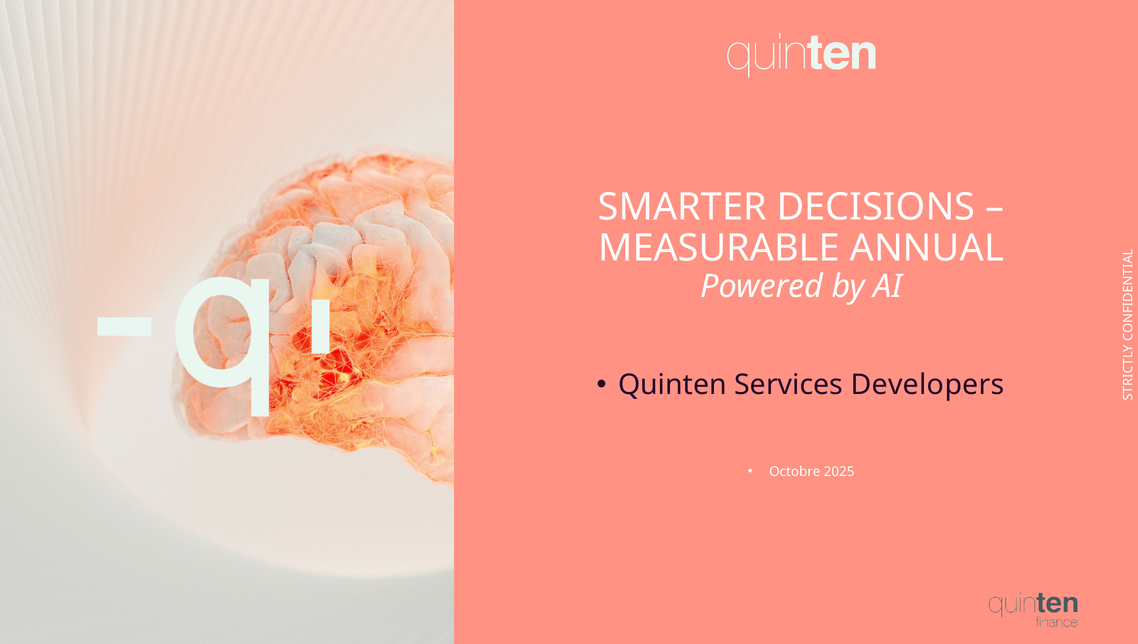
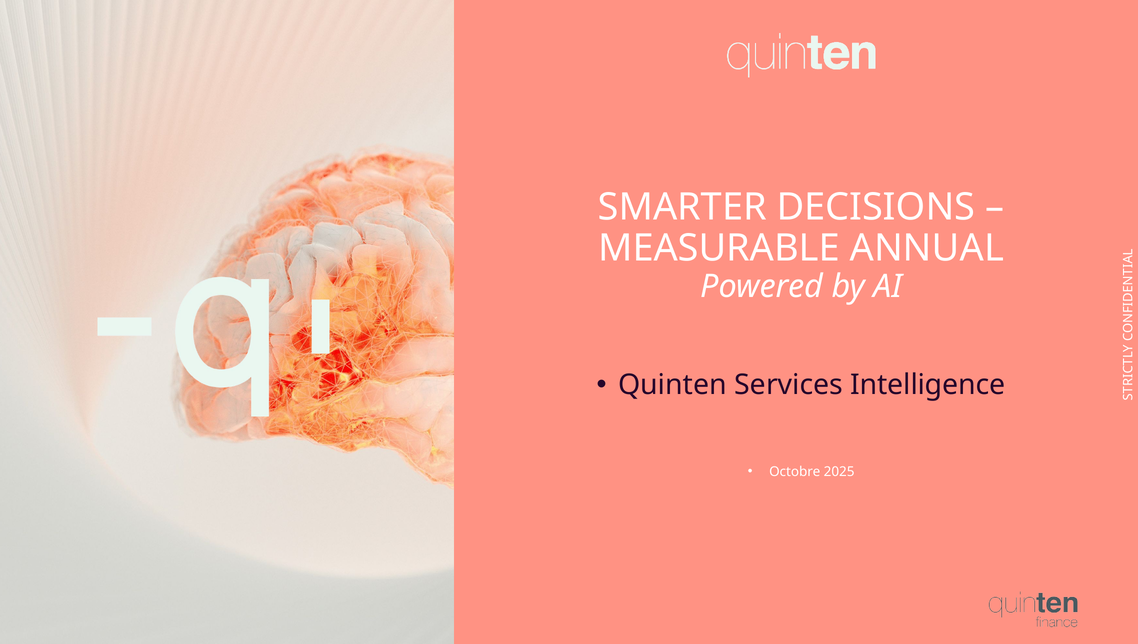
Developers: Developers -> Intelligence (928, 385)
